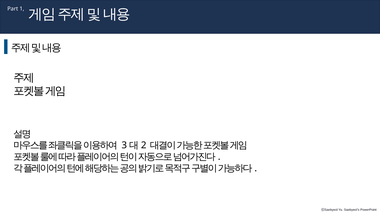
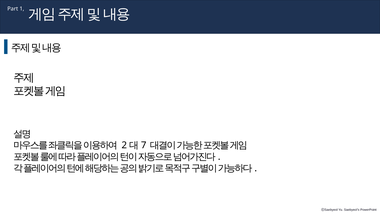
3: 3 -> 2 (124, 145)
2: 2 -> 7 (144, 145)
